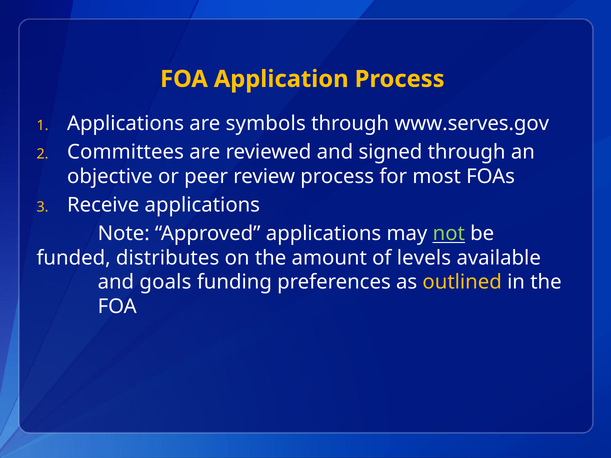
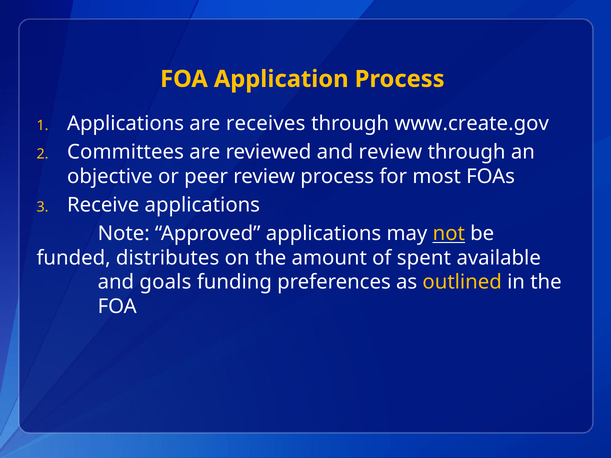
symbols: symbols -> receives (266, 124)
www.serves.gov: www.serves.gov -> www.create.gov (472, 124)
and signed: signed -> review (390, 152)
not colour: light green -> yellow (449, 234)
levels: levels -> spent (424, 258)
